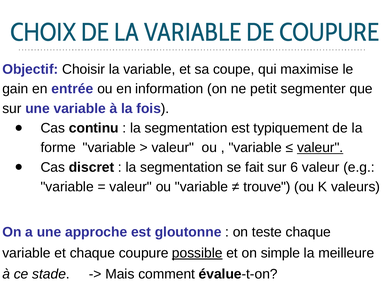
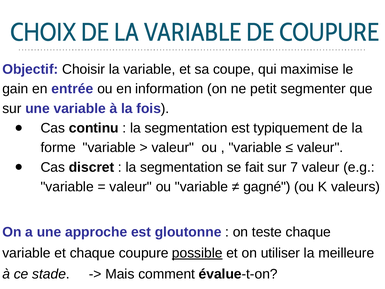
valeur underline: present -> none (320, 148)
6: 6 -> 7 (294, 167)
trouve: trouve -> gagné (267, 187)
simple: simple -> utiliser (280, 253)
